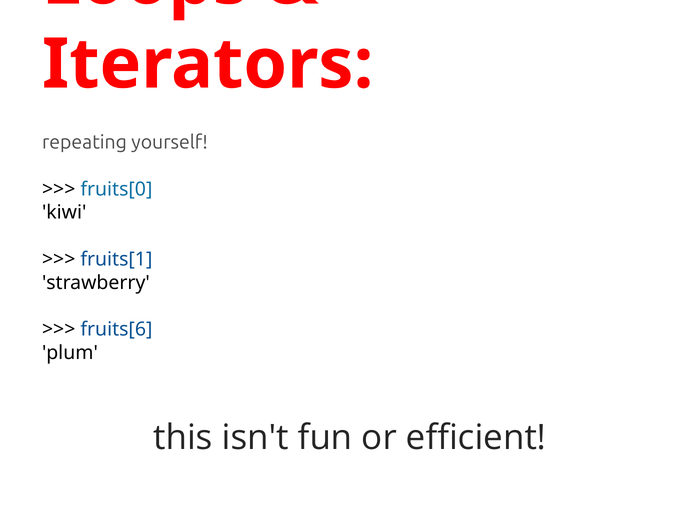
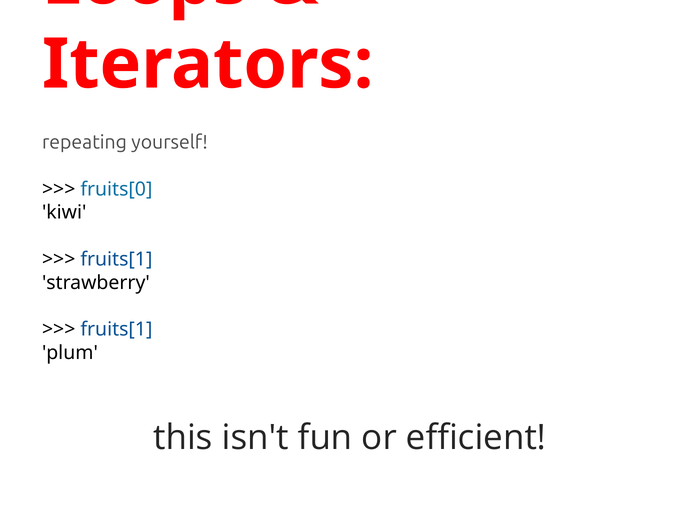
fruits[6: fruits[6 -> fruits[1 (116, 329)
